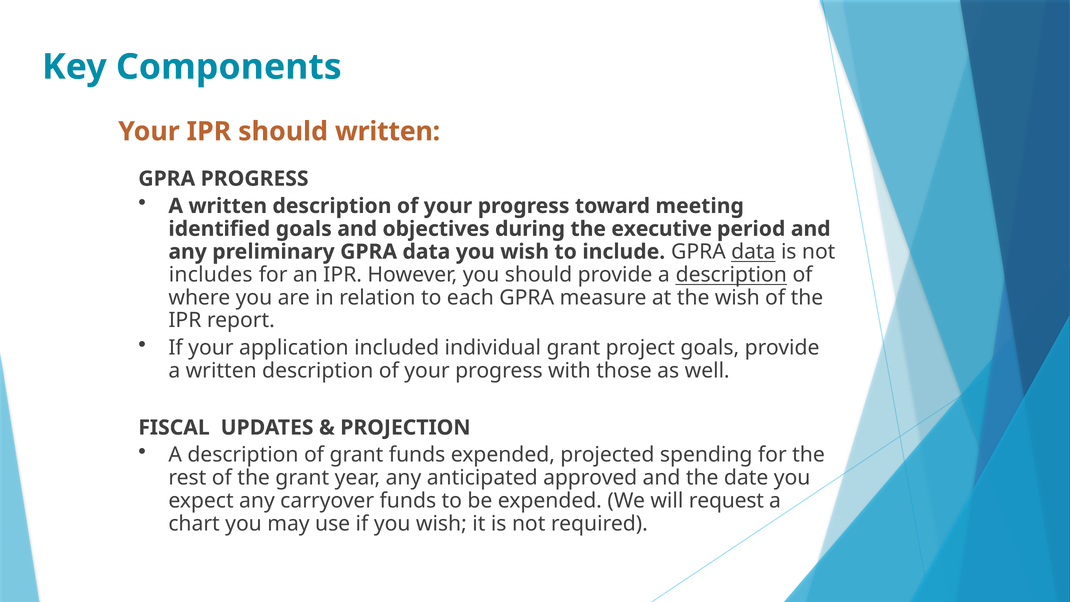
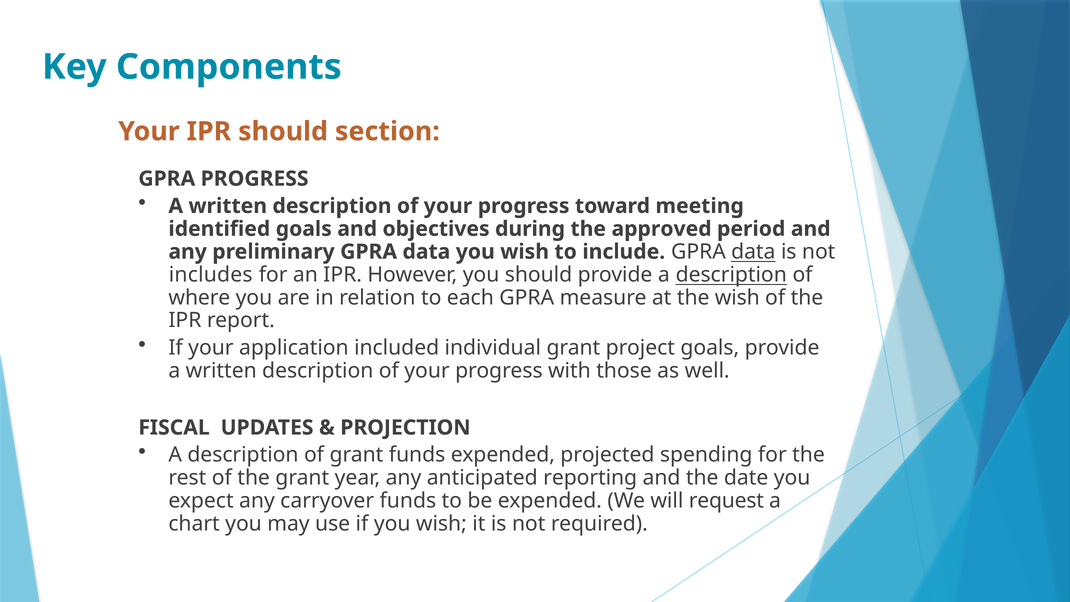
should written: written -> section (387, 131)
executive: executive -> approved (662, 229)
approved: approved -> reporting (590, 478)
